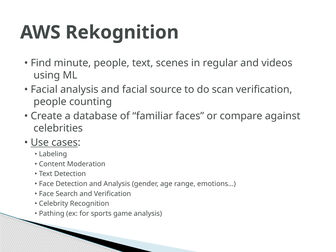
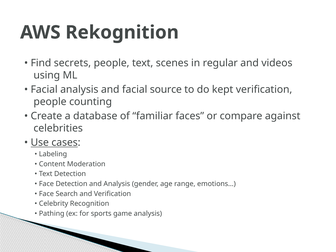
minute: minute -> secrets (72, 63)
scan: scan -> kept (223, 89)
